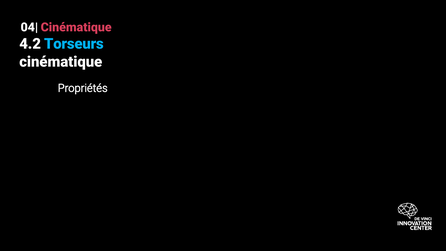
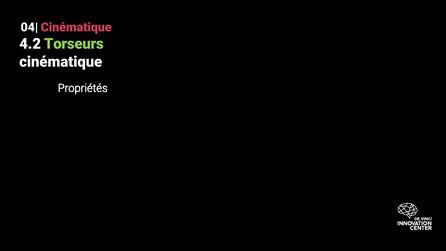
Torseurs colour: light blue -> light green (74, 44)
